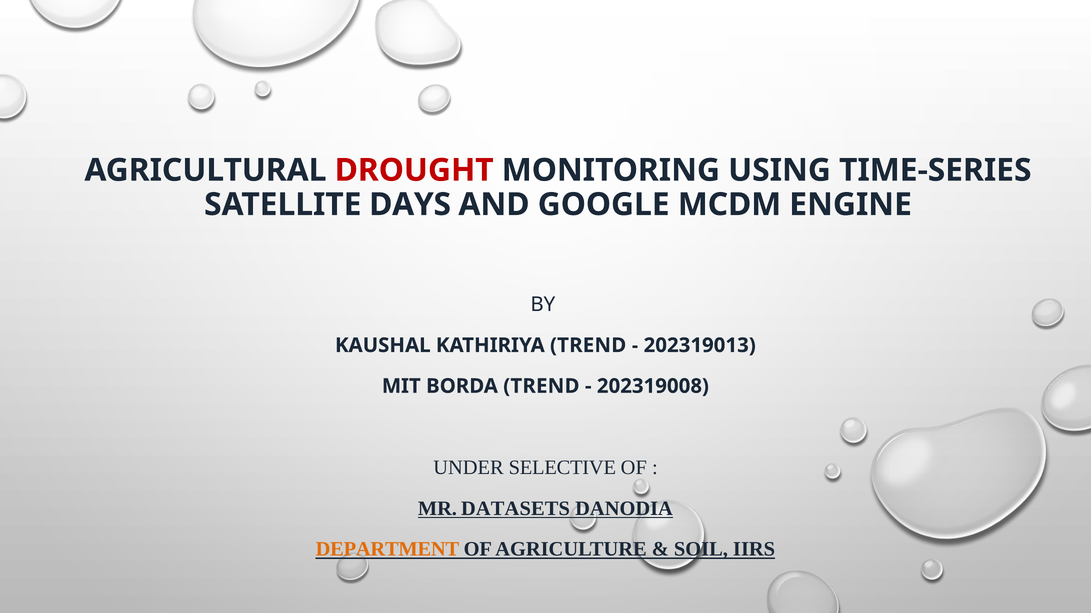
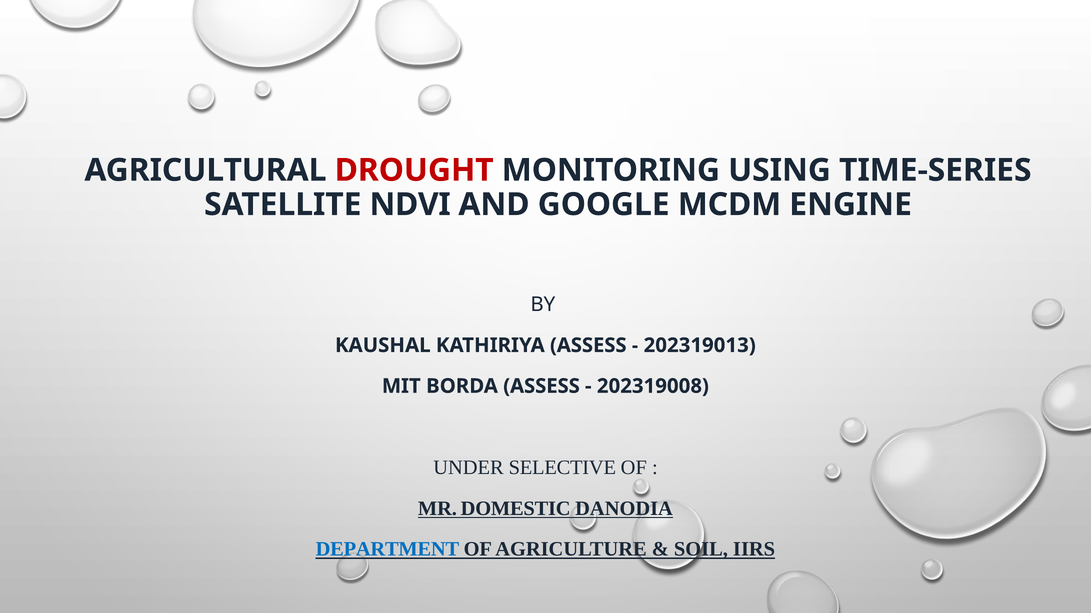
DAYS: DAYS -> NDVI (410, 205)
KATHIRIYA TREND: TREND -> ASSESS (588, 346)
BORDA TREND: TREND -> ASSESS (542, 387)
DATASETS: DATASETS -> DOMESTIC (516, 509)
DEPARTMENT colour: orange -> blue (387, 550)
